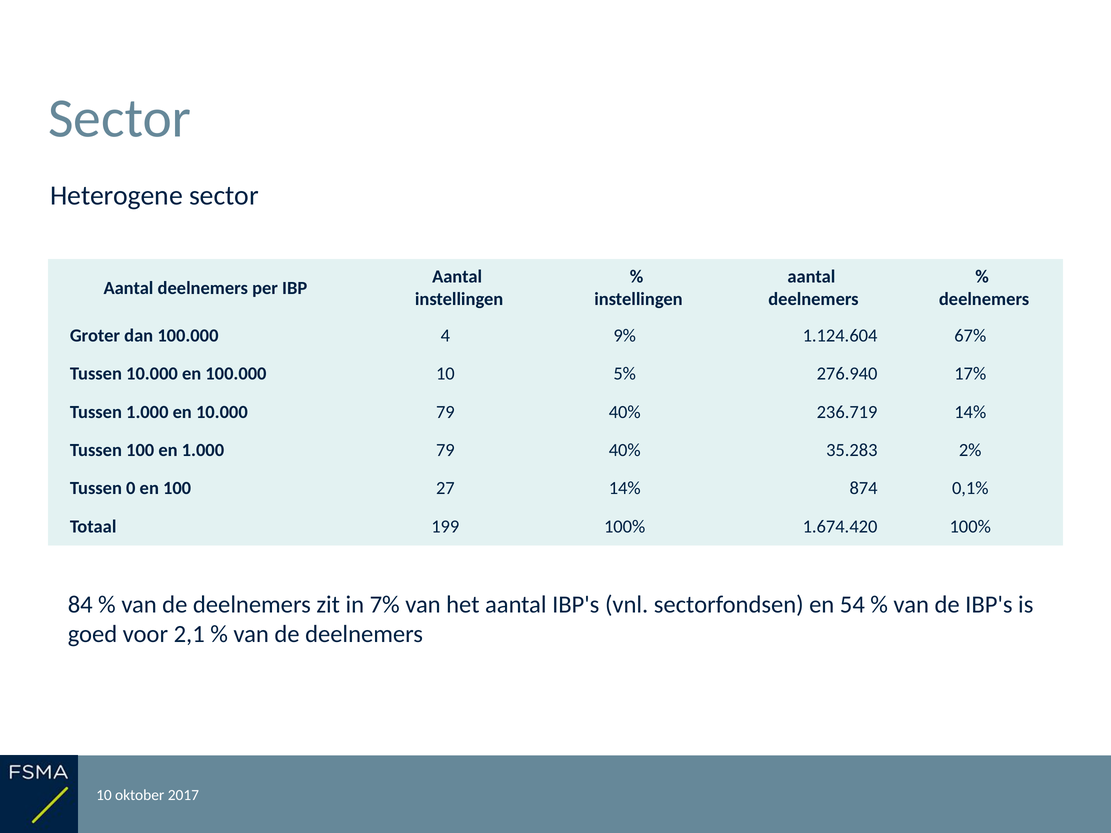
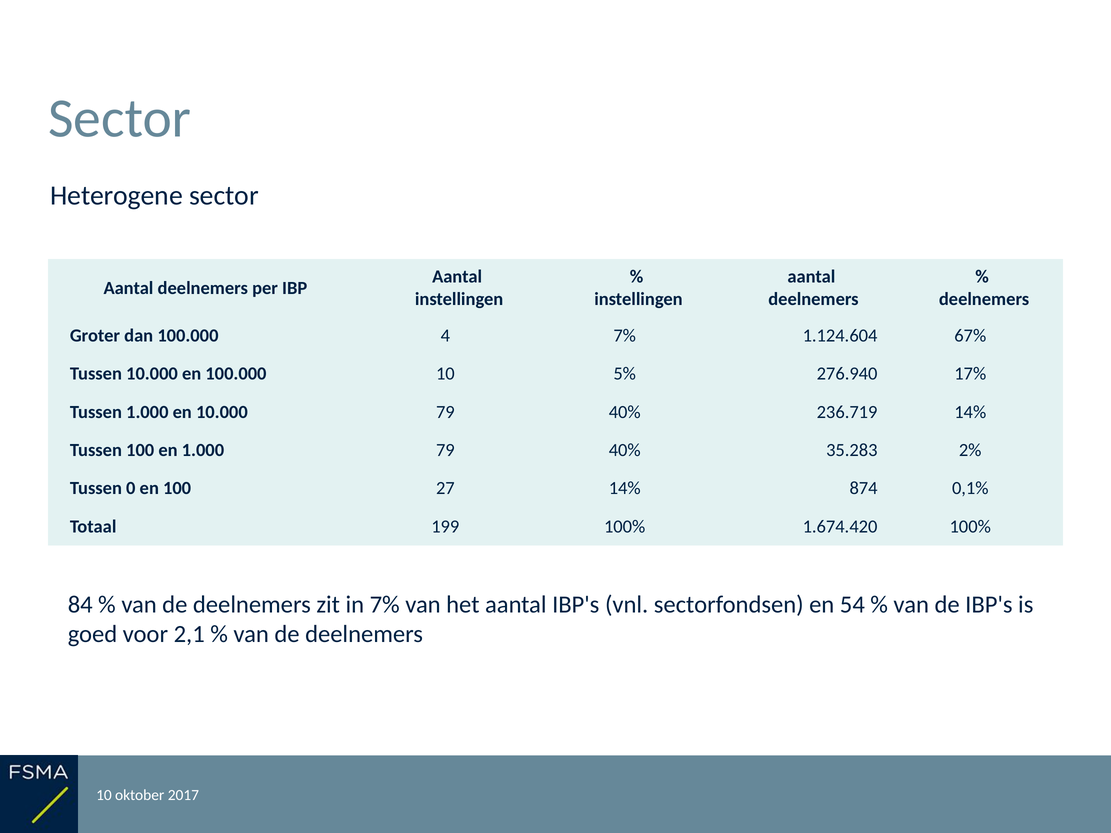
4 9%: 9% -> 7% (625, 336)
